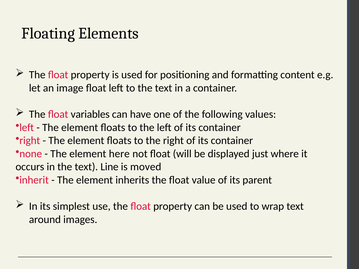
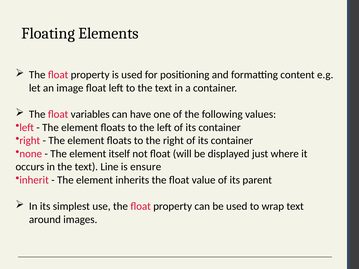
here: here -> itself (119, 154)
moved: moved -> ensure (146, 167)
